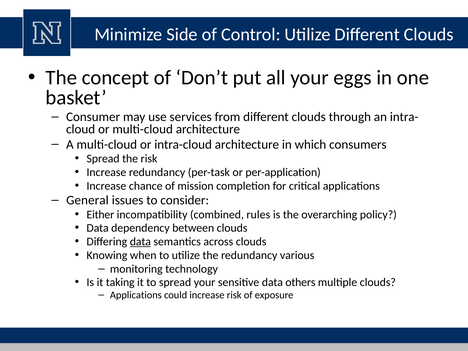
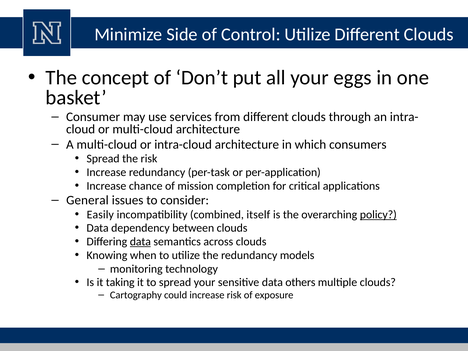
Either: Either -> Easily (100, 215)
rules: rules -> itself (258, 215)
policy underline: none -> present (378, 215)
various: various -> models (297, 255)
Applications: Applications -> Cartography (136, 295)
